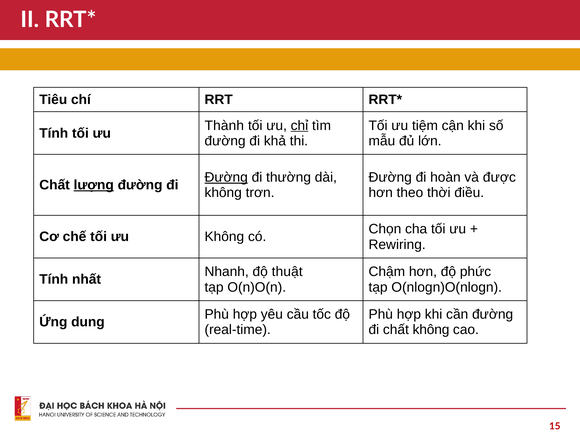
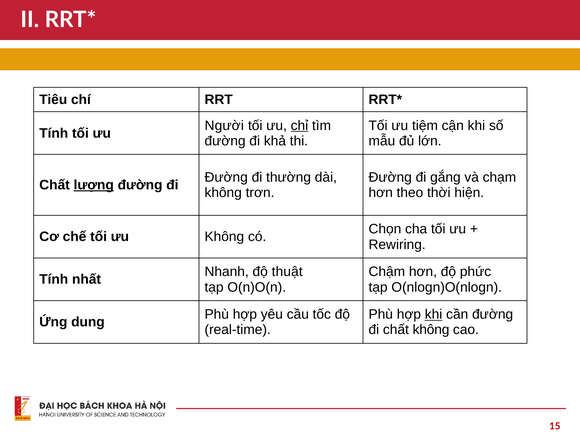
Thành: Thành -> Người (224, 126)
Đường underline: present -> none (226, 177)
hoàn: hoàn -> gắng (445, 177)
được: được -> chạm (499, 177)
điều: điều -> hiện (469, 193)
khi underline: none -> present (434, 314)
